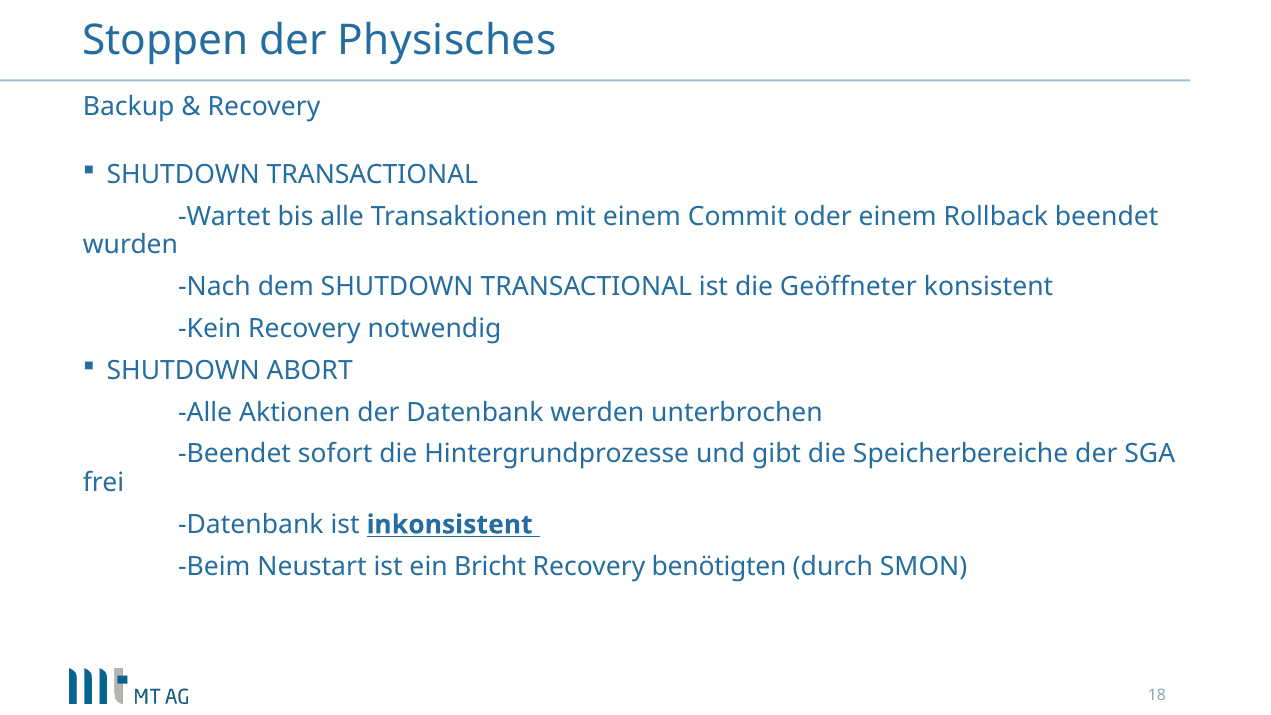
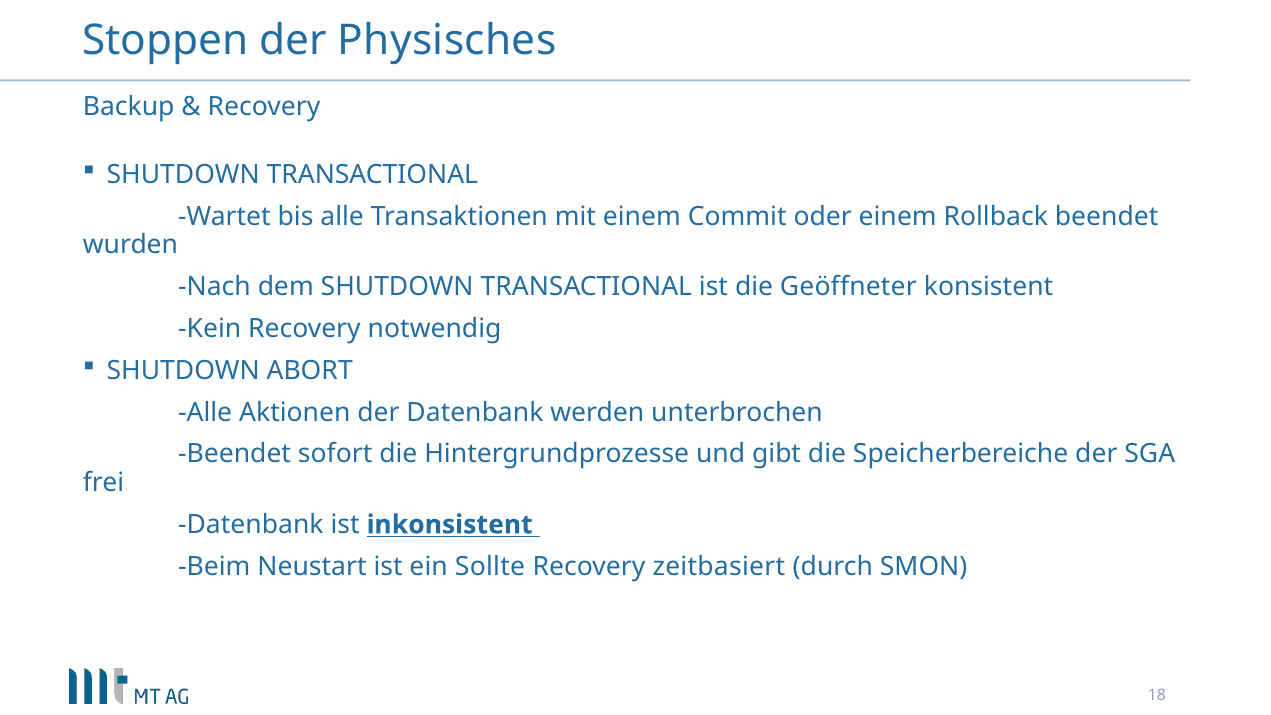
Bricht: Bricht -> Sollte (490, 566)
benötigten: benötigten -> zeitbasiert (719, 566)
